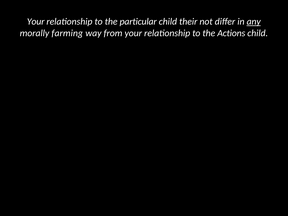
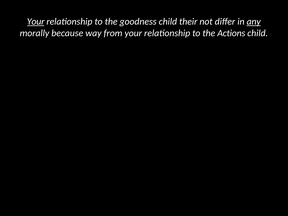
Your underline: none -> present (36, 22)
particular: particular -> goodness (138, 22)
farming: farming -> because (67, 33)
